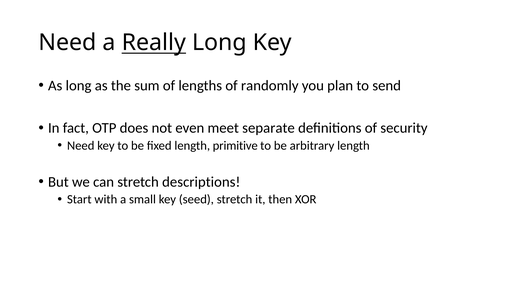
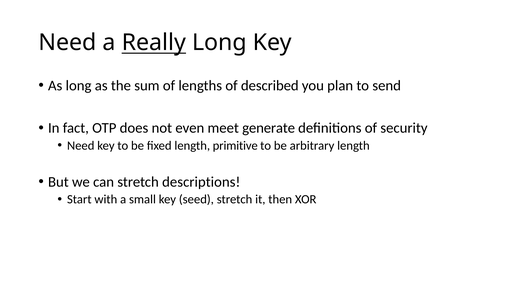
randomly: randomly -> described (270, 86)
separate: separate -> generate (269, 128)
